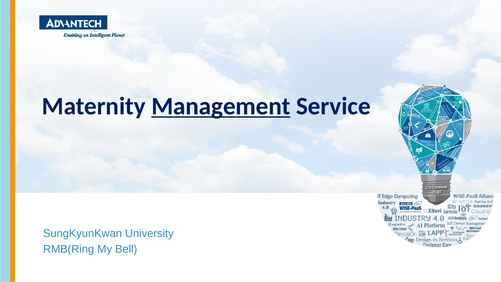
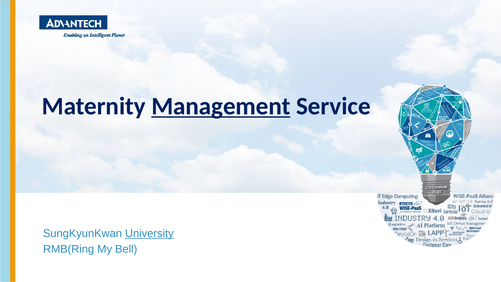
University underline: none -> present (149, 233)
